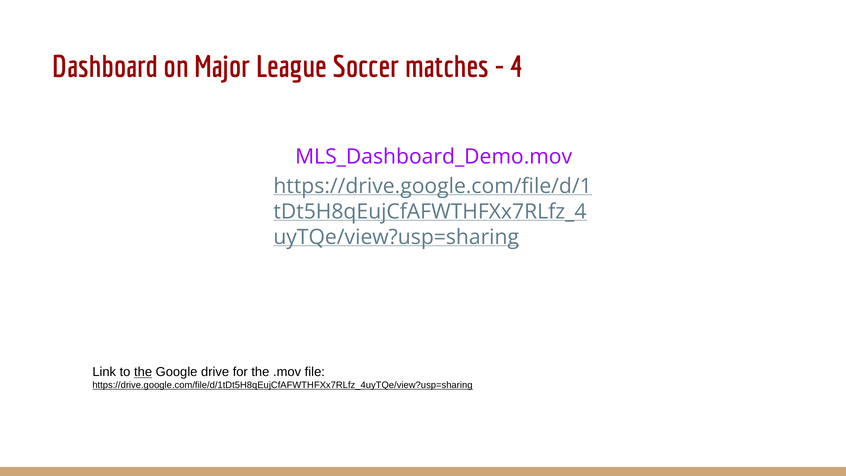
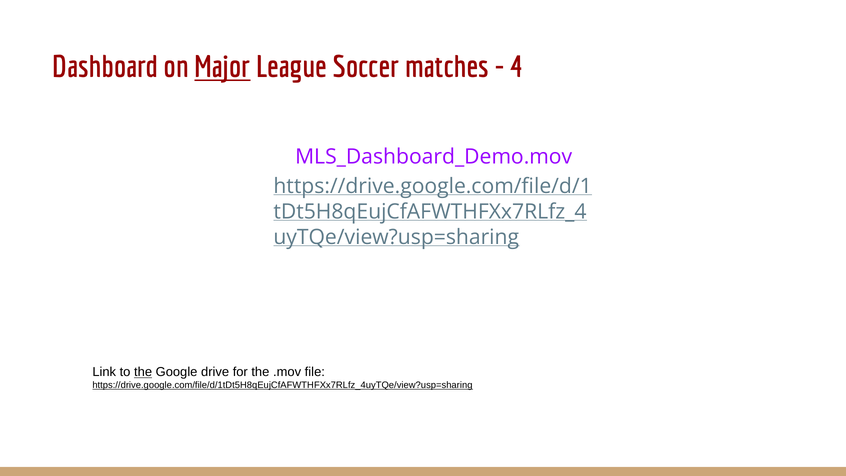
Major underline: none -> present (222, 67)
